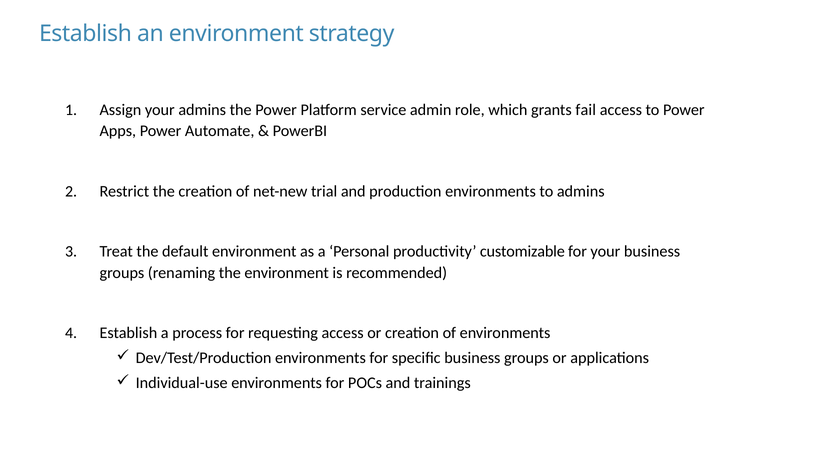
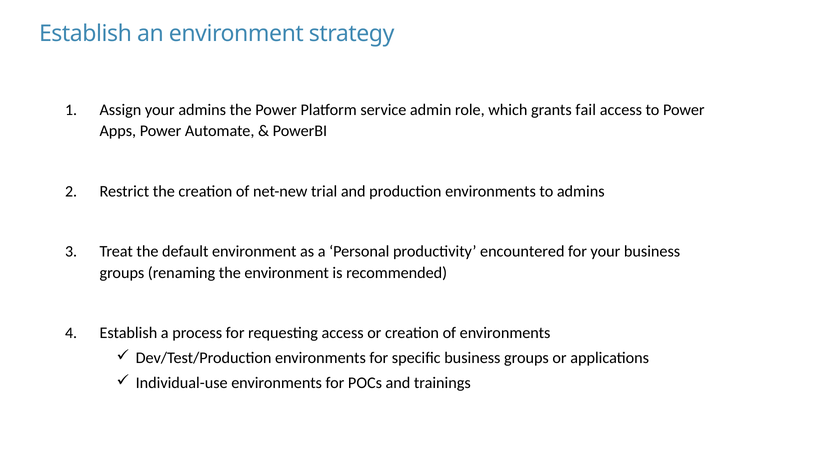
customizable: customizable -> encountered (522, 251)
